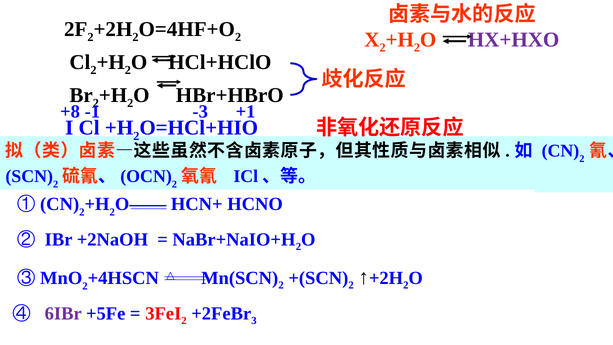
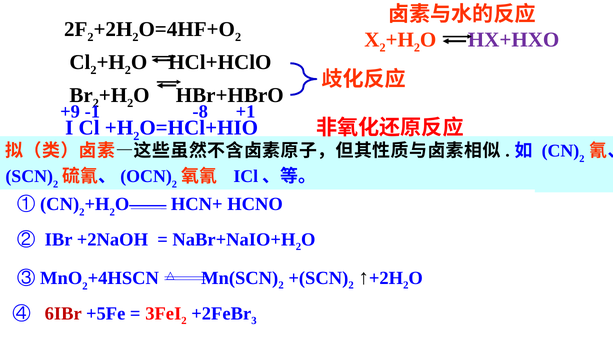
+8: +8 -> +9 (70, 112)
-3: -3 -> -8 (200, 112)
6IBr colour: purple -> red (63, 314)
